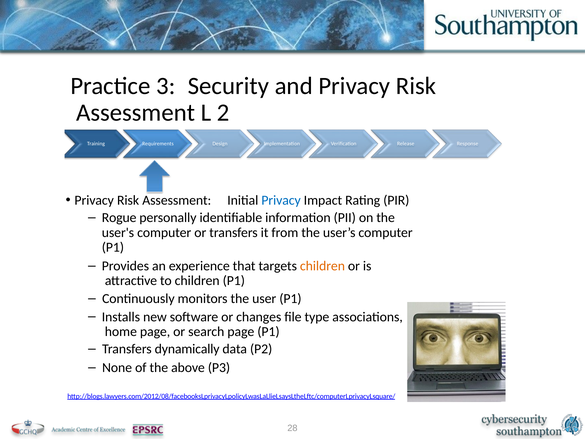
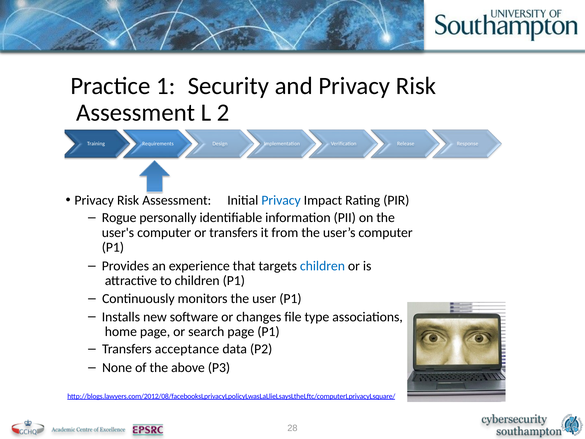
3: 3 -> 1 (166, 86)
children colour: orange -> blue (322, 266)
dynamically: dynamically -> acceptance (187, 349)
